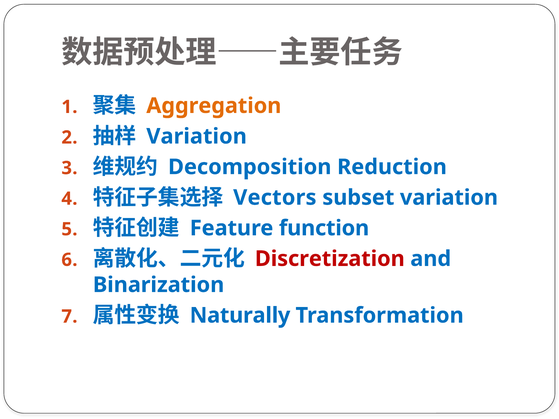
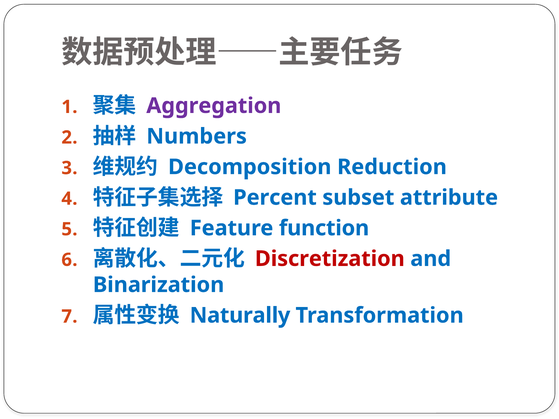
Aggregation colour: orange -> purple (214, 106)
Variation: Variation -> Numbers (197, 136)
Vectors: Vectors -> Percent (275, 198)
subset variation: variation -> attribute (449, 198)
